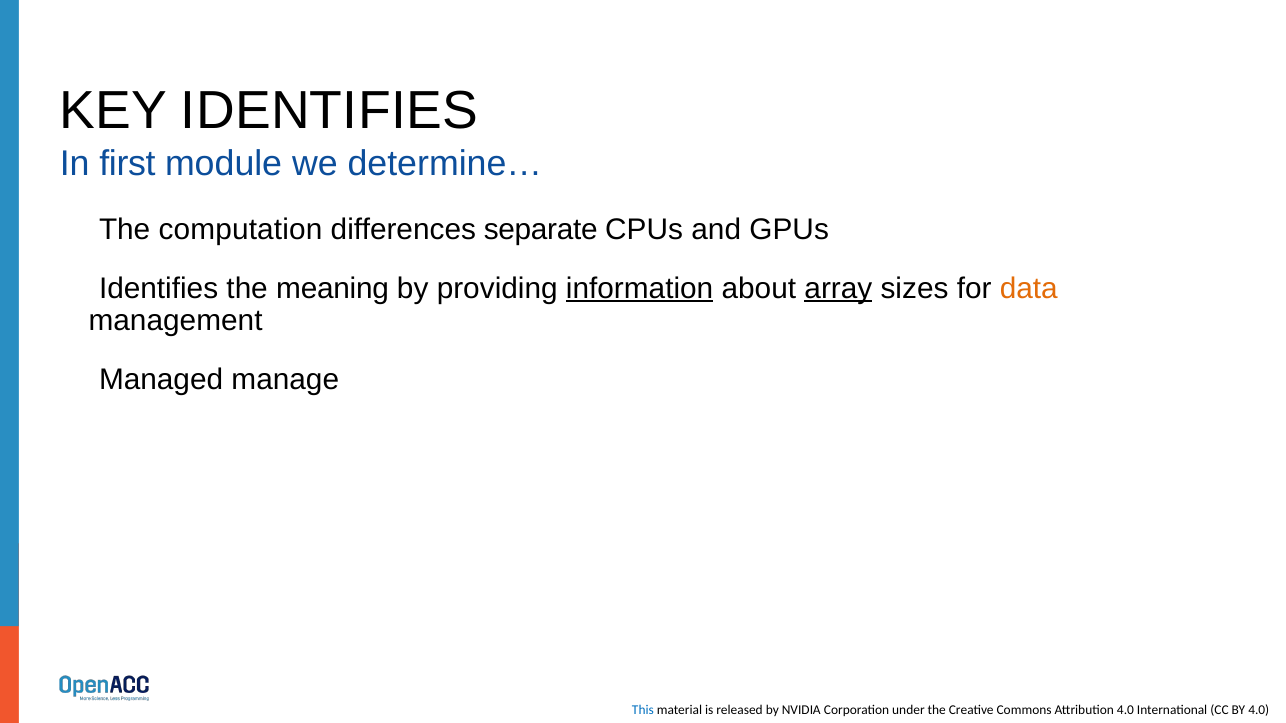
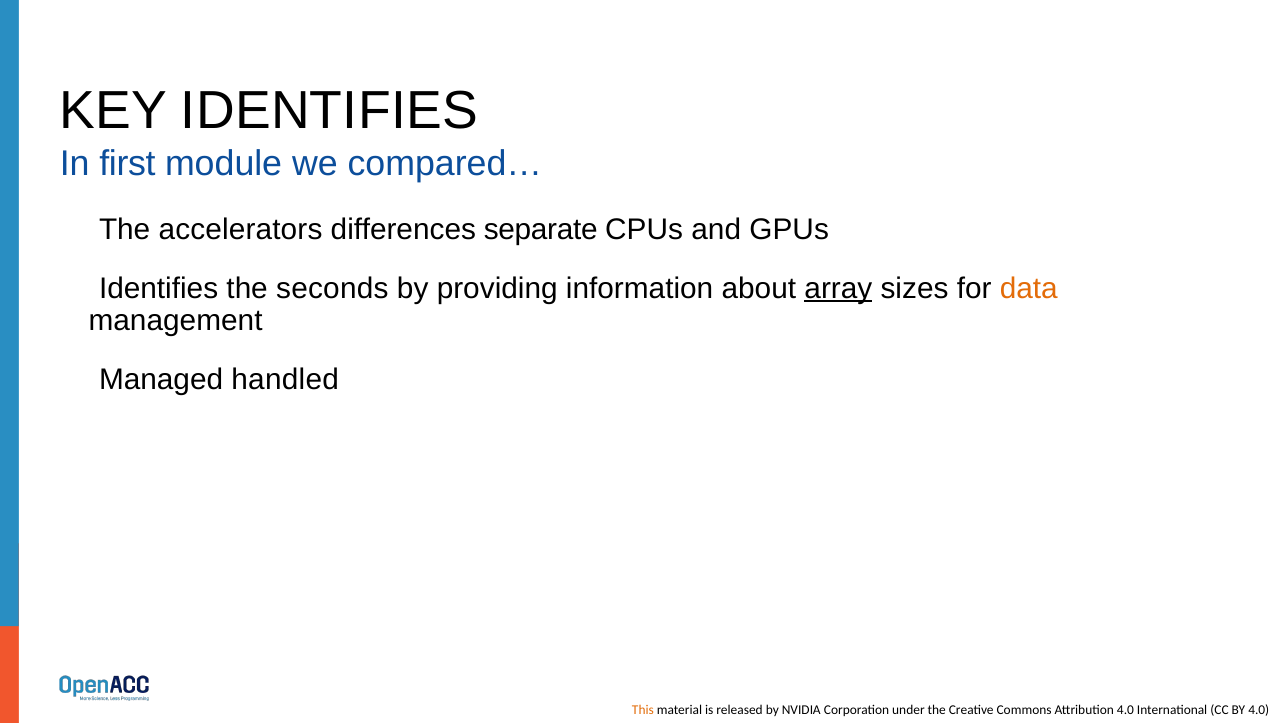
determine…: determine… -> compared… (445, 164)
computation: computation -> accelerators (241, 230)
meaning: meaning -> seconds (332, 289)
information underline: present -> none (640, 289)
manage: manage -> handled (285, 380)
This colour: blue -> orange (643, 711)
